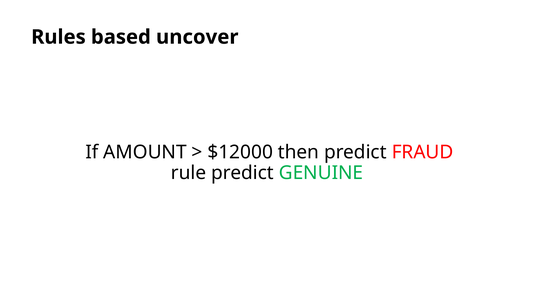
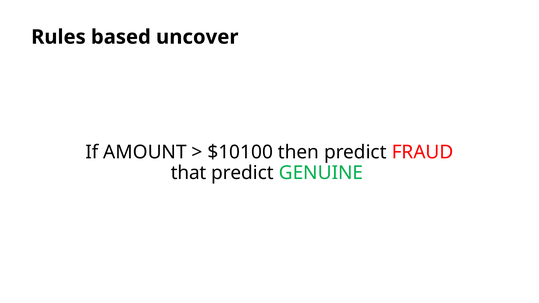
$12000: $12000 -> $10100 (240, 152)
rule: rule -> that (189, 173)
